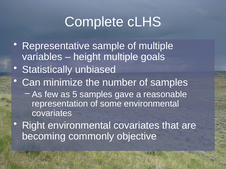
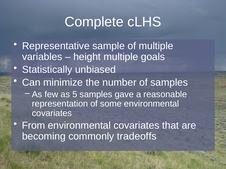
Right: Right -> From (34, 126)
objective: objective -> tradeoffs (137, 137)
